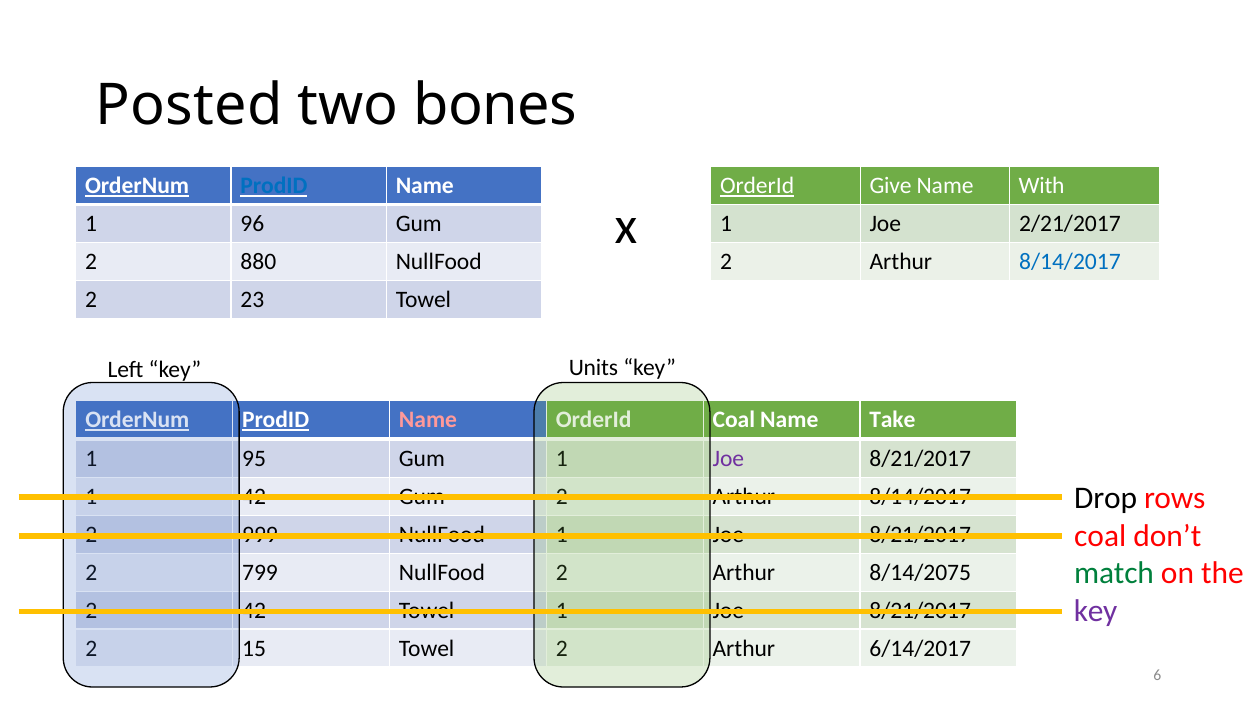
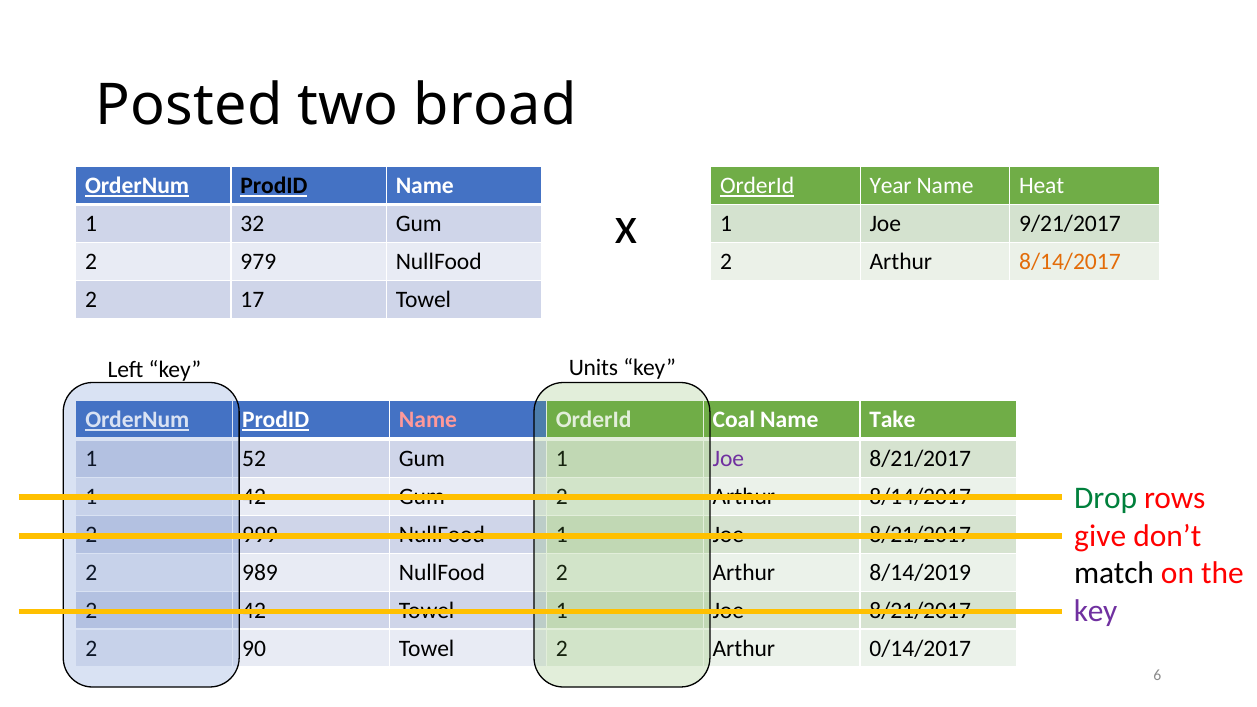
bones: bones -> broad (495, 106)
ProdID colour: blue -> black (274, 186)
Give: Give -> Year (891, 186)
With: With -> Heat (1042, 186)
96: 96 -> 32 (252, 224)
2/21/2017: 2/21/2017 -> 9/21/2017 (1070, 224)
880: 880 -> 979 (258, 262)
8/14/2017 colour: blue -> orange (1070, 262)
23: 23 -> 17 (252, 300)
95: 95 -> 52 (254, 458)
Drop colour: black -> green (1106, 498)
coal: coal -> give (1100, 536)
match colour: green -> black (1114, 573)
799: 799 -> 989 (260, 573)
8/14/2075: 8/14/2075 -> 8/14/2019 (920, 573)
15: 15 -> 90 (254, 648)
6/14/2017: 6/14/2017 -> 0/14/2017 (920, 648)
